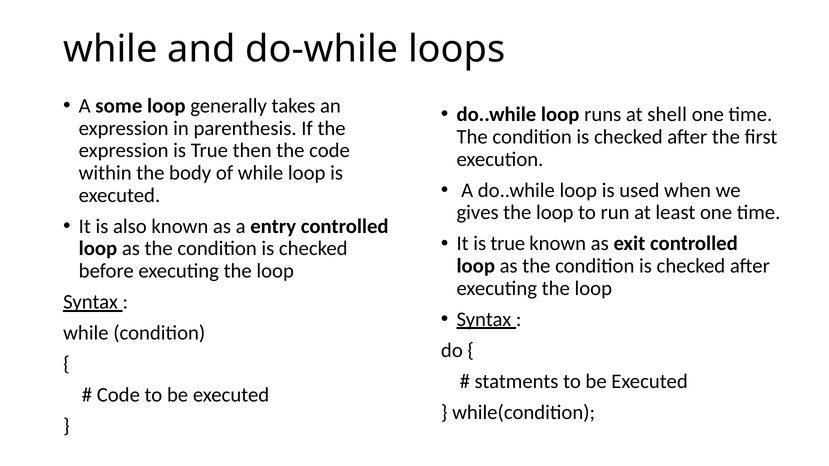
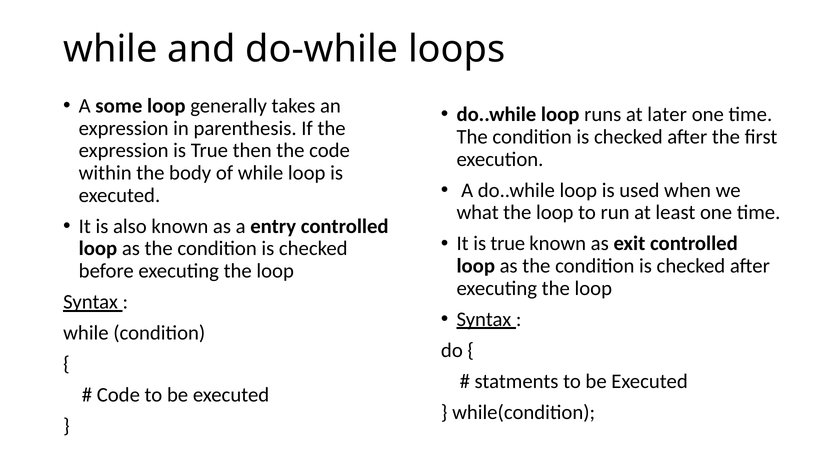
shell: shell -> later (667, 115)
gives: gives -> what (478, 213)
